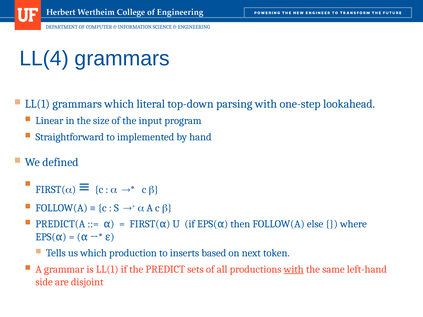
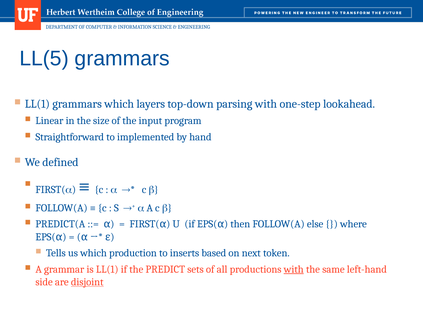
LL(4: LL(4 -> LL(5 (44, 59)
literal: literal -> layers (151, 104)
disjoint underline: none -> present (87, 282)
